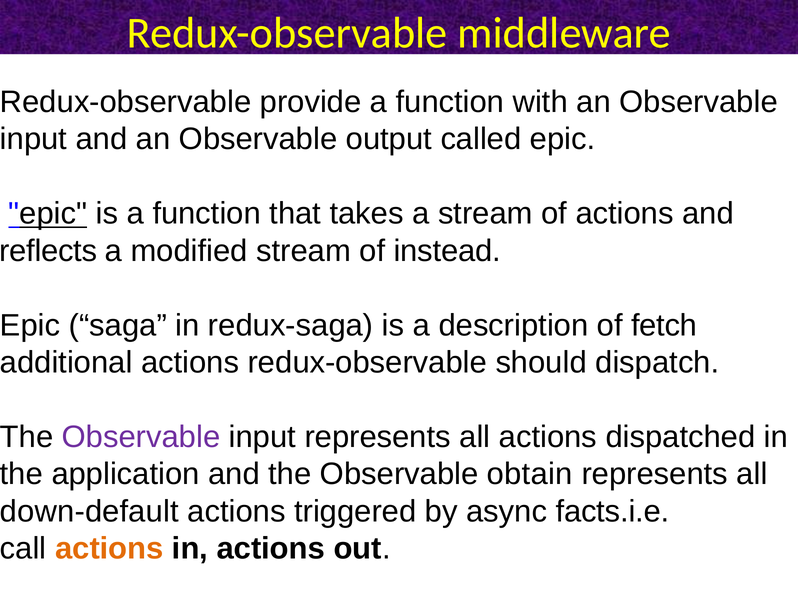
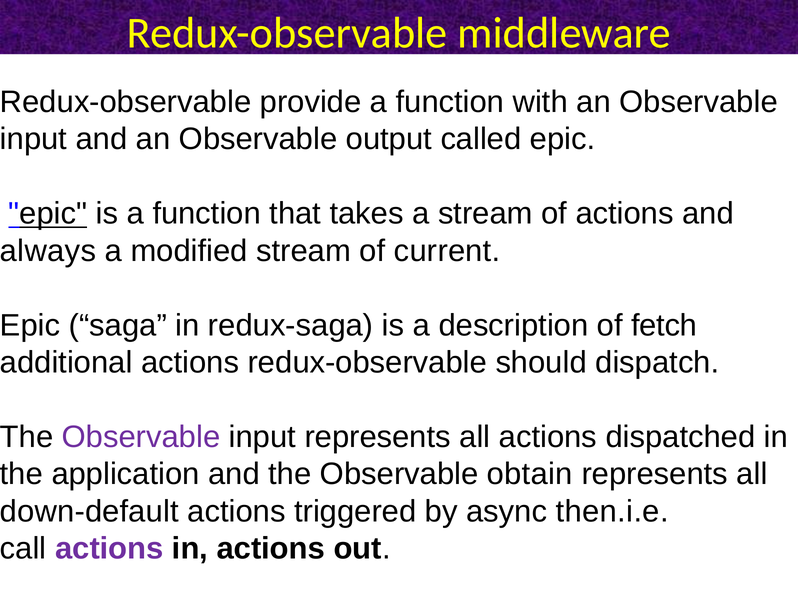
reflects: reflects -> always (48, 251)
instead: instead -> current (447, 251)
facts.i.e: facts.i.e -> then.i.e (612, 512)
actions colour: orange -> purple (109, 549)
